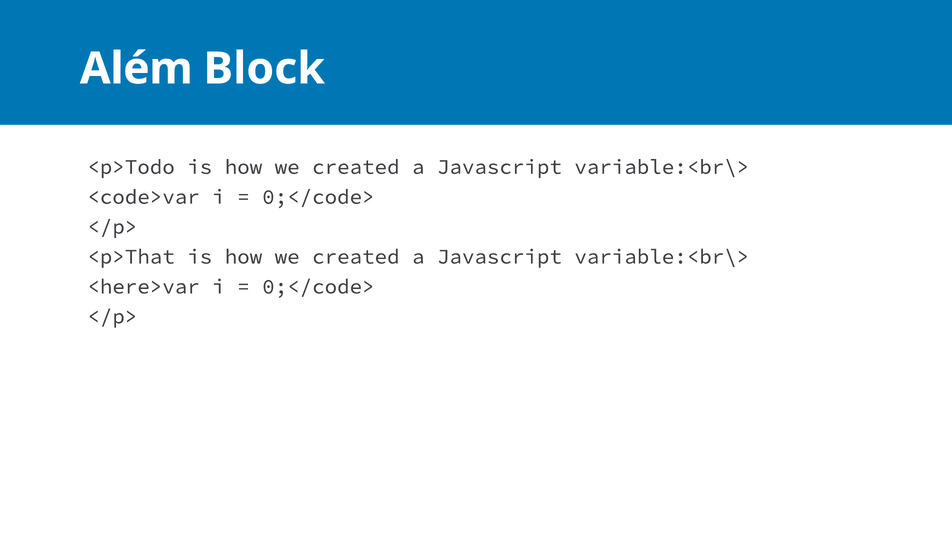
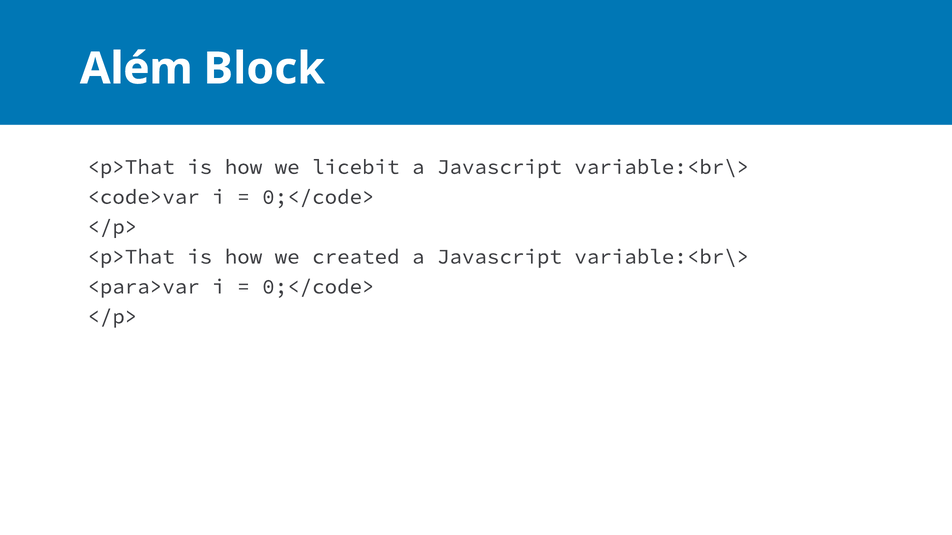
<p>Todo: <p>Todo -> <p>That (131, 167)
created: created -> licebit (356, 167)
<here>var: <here>var -> <para>var (144, 287)
